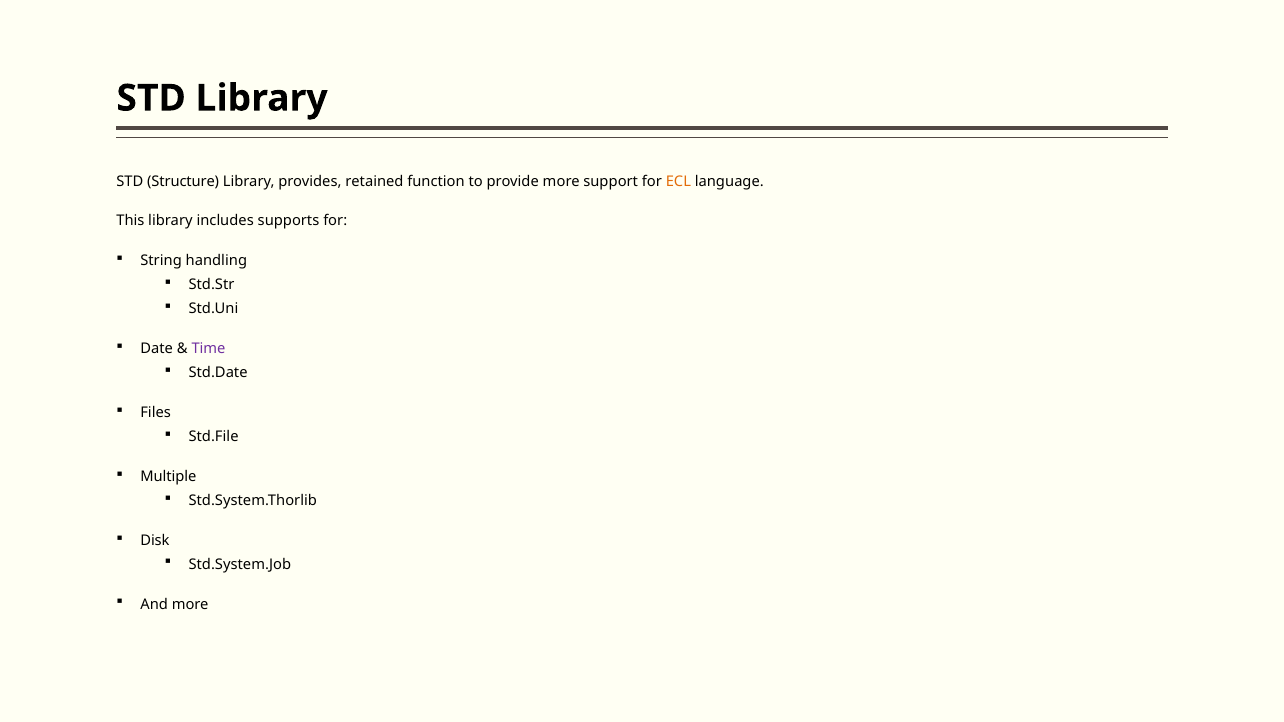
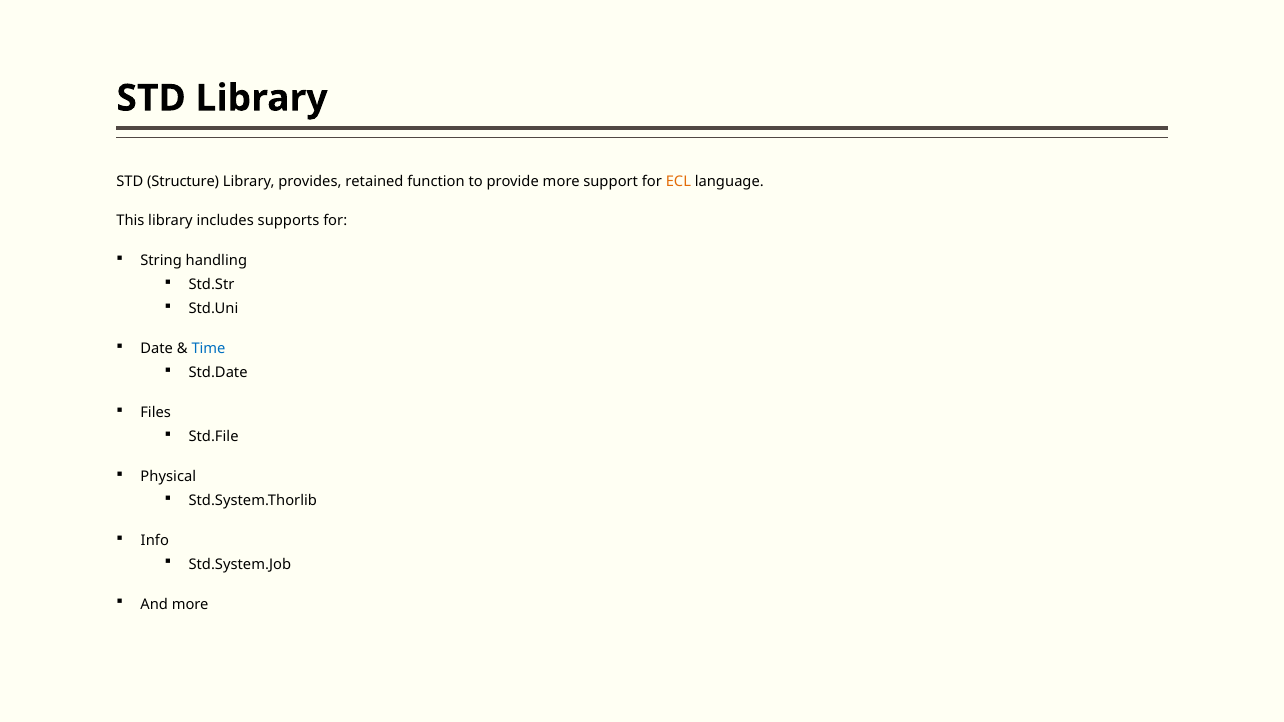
Time colour: purple -> blue (209, 349)
Multiple: Multiple -> Physical (168, 477)
Disk: Disk -> Info (155, 541)
